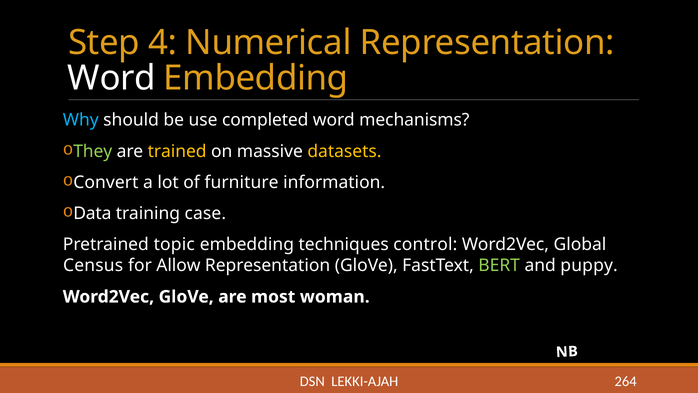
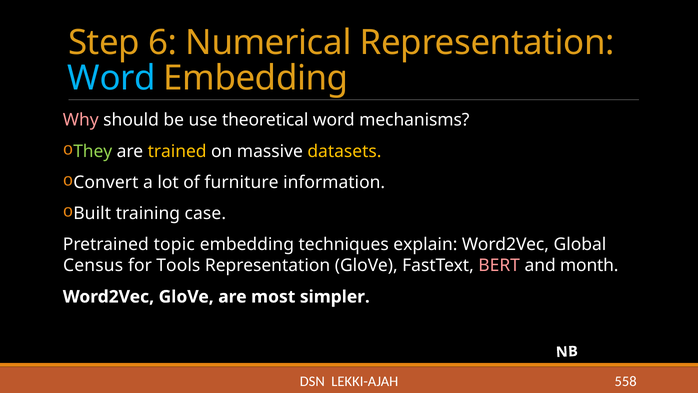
4: 4 -> 6 (163, 43)
Word colour: white -> light blue (112, 78)
Why colour: light blue -> pink (81, 120)
completed: completed -> theoretical (265, 120)
Data: Data -> Built (92, 213)
control: control -> explain (425, 244)
Allow: Allow -> Tools (178, 265)
BERT colour: light green -> pink (499, 265)
puppy: puppy -> month (589, 265)
woman: woman -> simpler (335, 297)
264: 264 -> 558 (626, 381)
